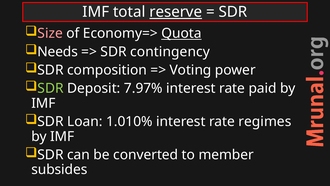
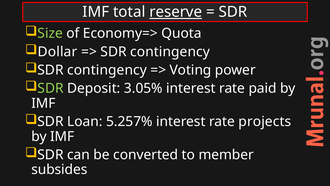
Size colour: pink -> light green (50, 33)
Quota underline: present -> none (181, 33)
Needs: Needs -> Dollar (57, 52)
composition: composition -> contingency (107, 70)
7.97%: 7.97% -> 3.05% (143, 88)
1.010%: 1.010% -> 5.257% (129, 121)
regimes: regimes -> projects (265, 121)
